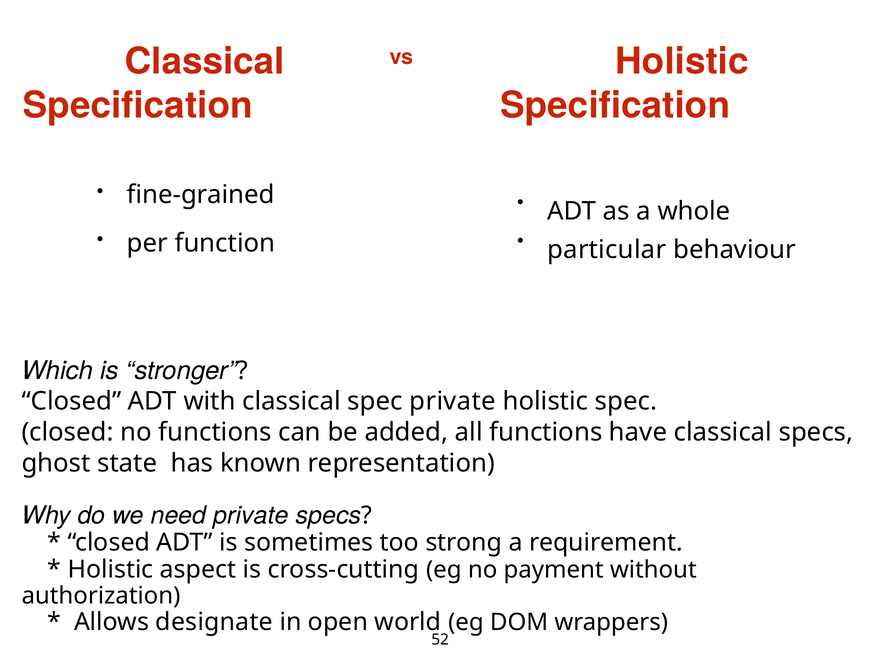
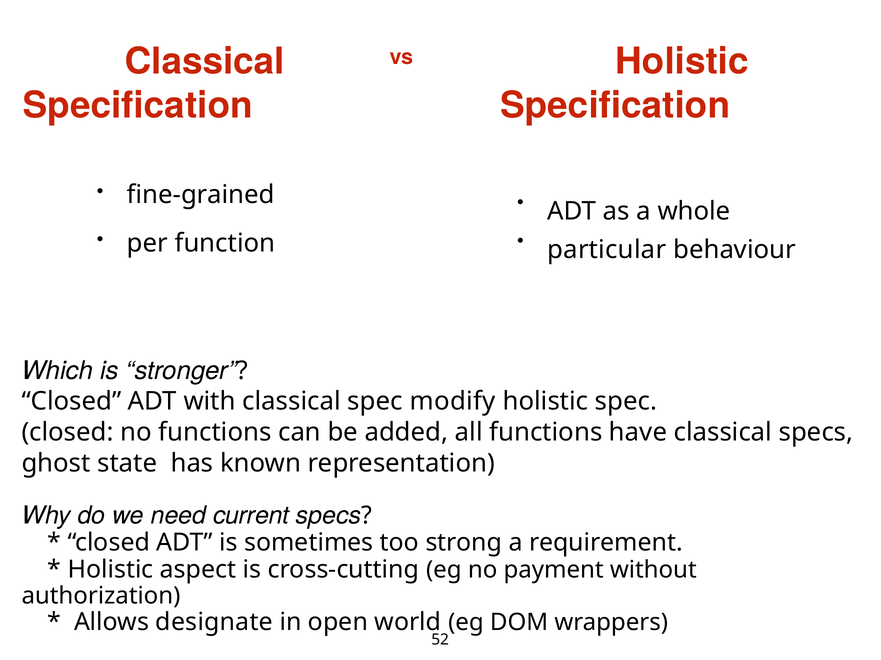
spec private: private -> modify (453, 402)
need private: private -> current (251, 516)
